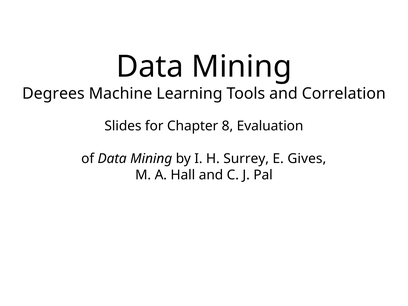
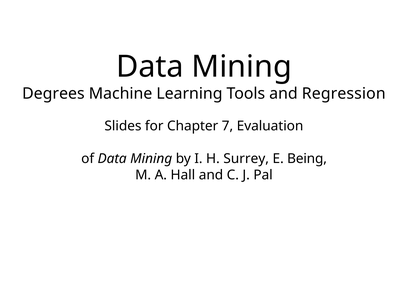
Correlation: Correlation -> Regression (344, 94)
8: 8 -> 7 (227, 126)
Gives: Gives -> Being (307, 159)
